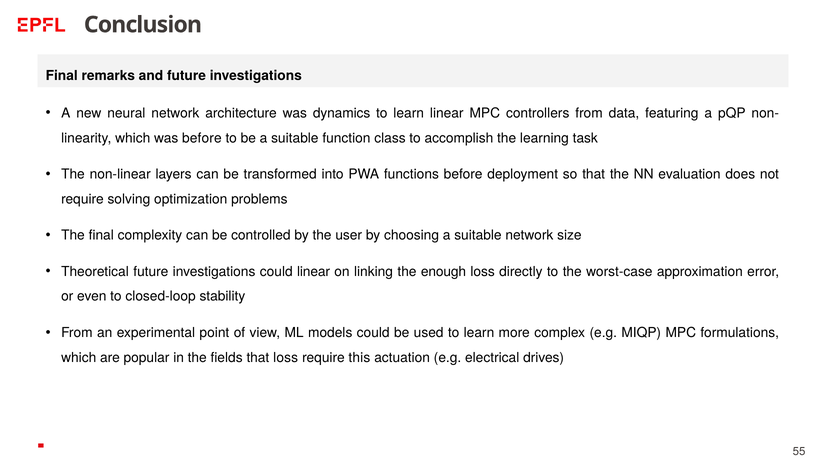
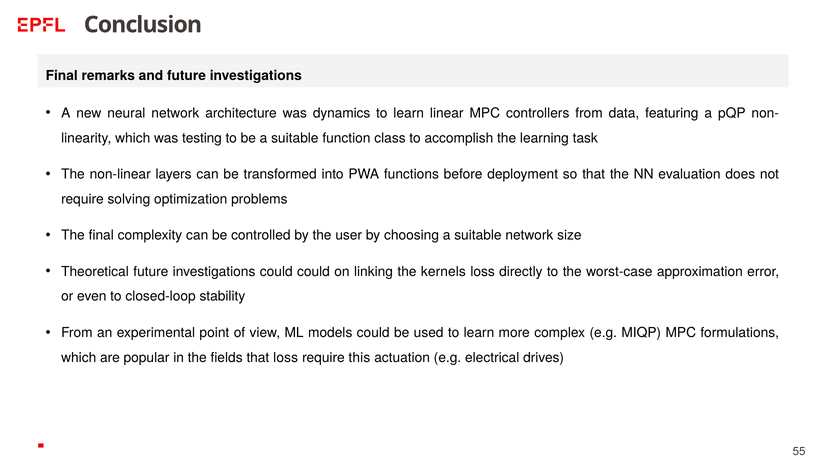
was before: before -> testing (202, 138)
could linear: linear -> could (313, 271)
enough: enough -> kernels (443, 271)
